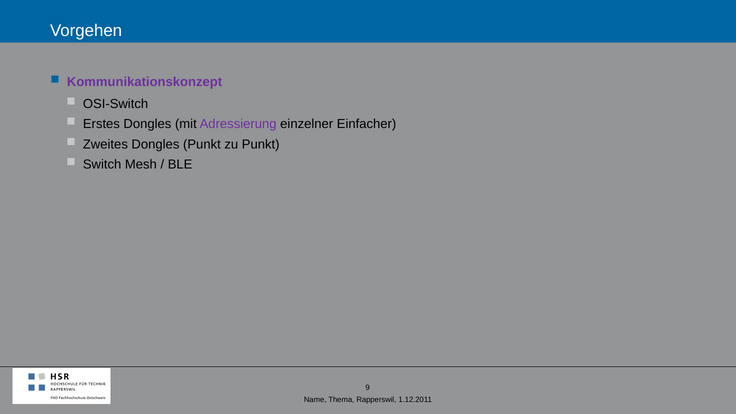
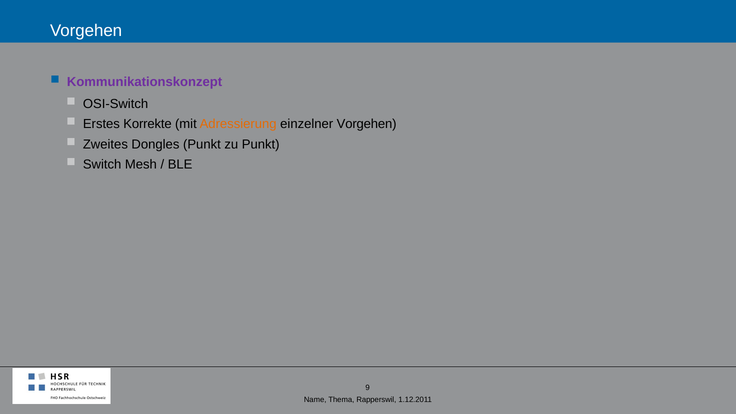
Erstes Dongles: Dongles -> Korrekte (148, 124)
Adressierung colour: purple -> orange (238, 124)
einzelner Einfacher: Einfacher -> Vorgehen (367, 124)
